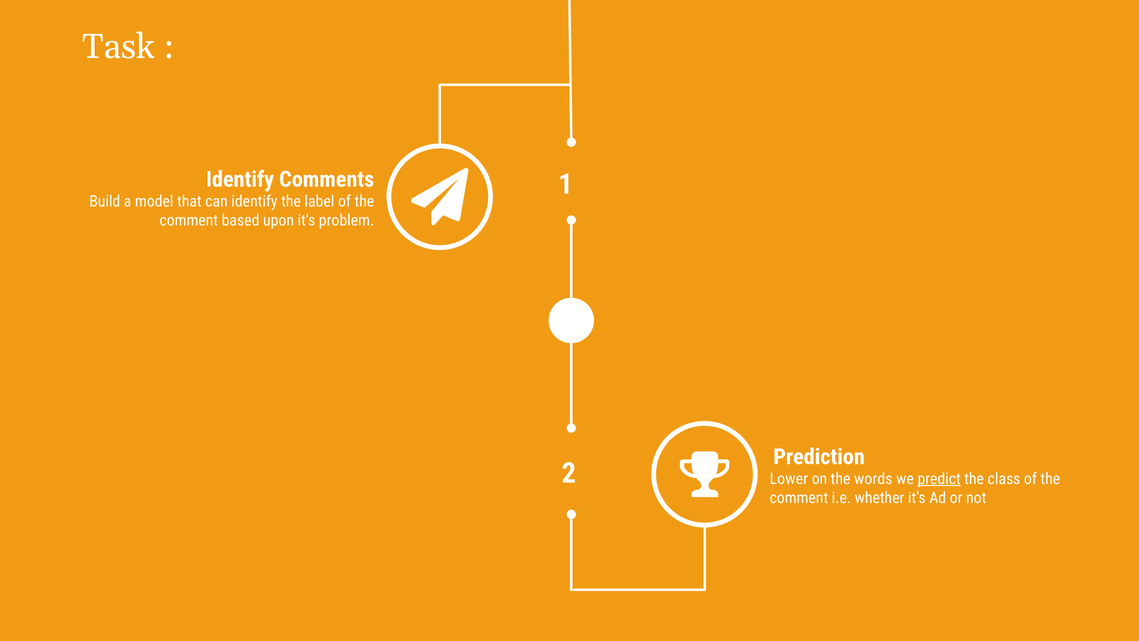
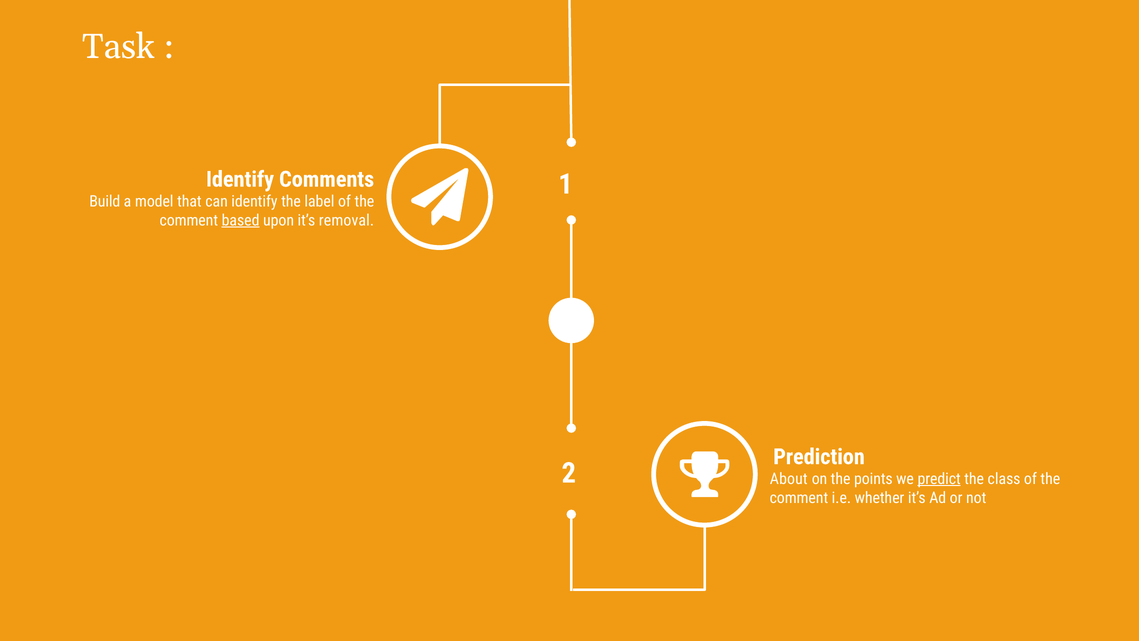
based underline: none -> present (241, 220)
problem: problem -> removal (346, 220)
Lower: Lower -> About (789, 479)
words: words -> points (873, 479)
